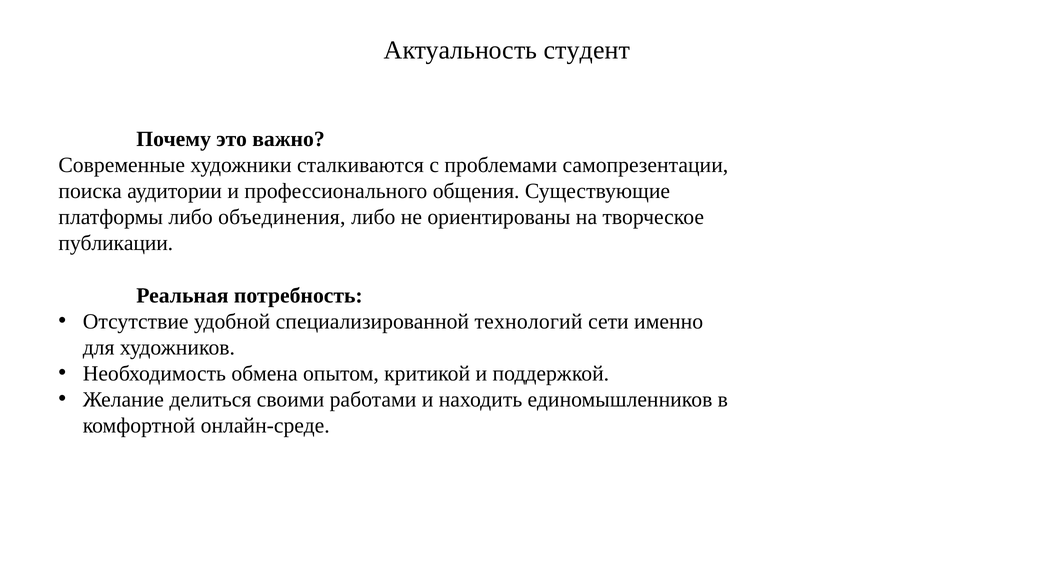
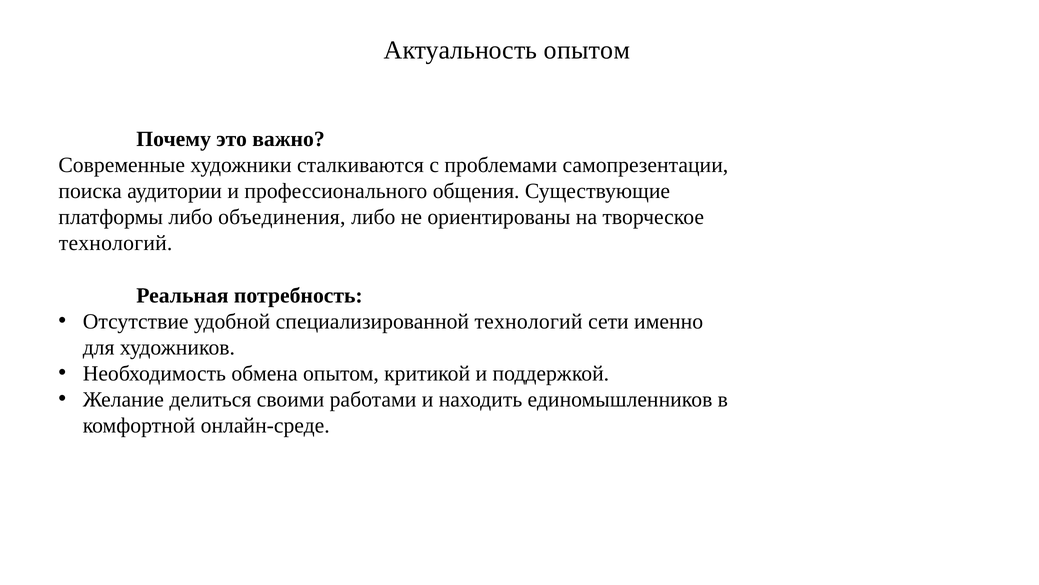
Актуальность студент: студент -> опытом (587, 50)
публикации: публикации -> технологий (116, 243)
